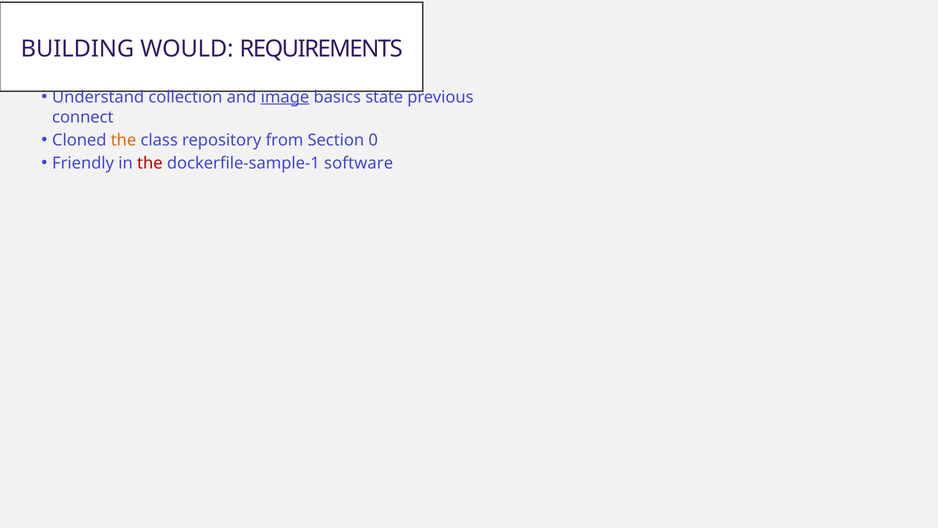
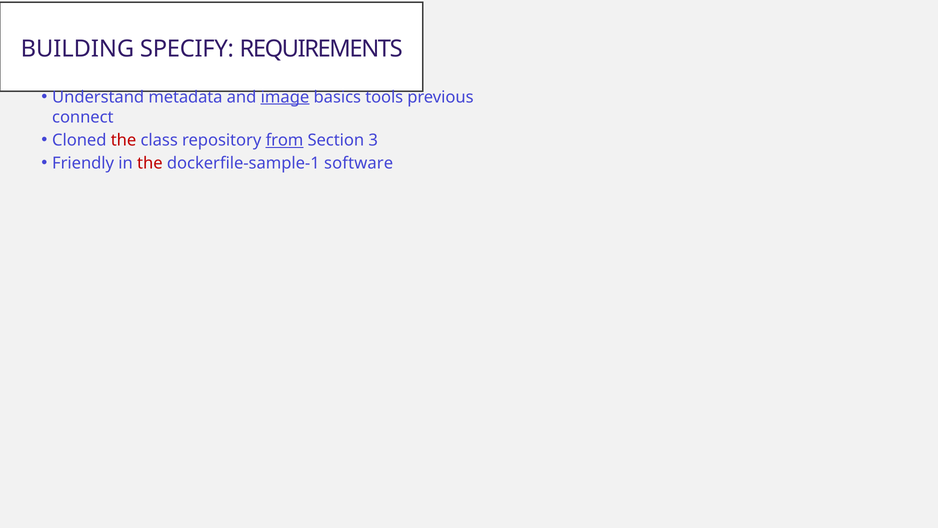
WOULD: WOULD -> SPECIFY (187, 49)
collection: collection -> metadata (185, 97)
state: state -> tools (384, 97)
the colour: orange -> red (124, 140)
from underline: none -> present (285, 140)
0: 0 -> 3 (373, 140)
